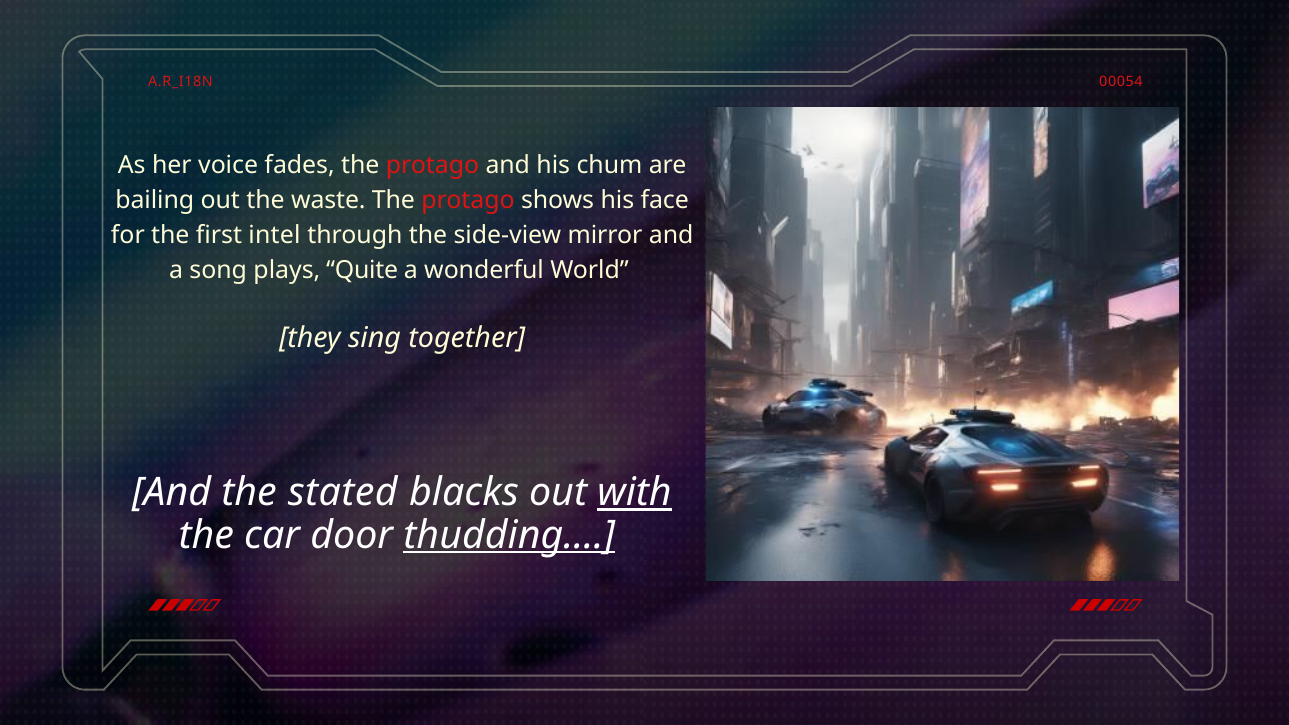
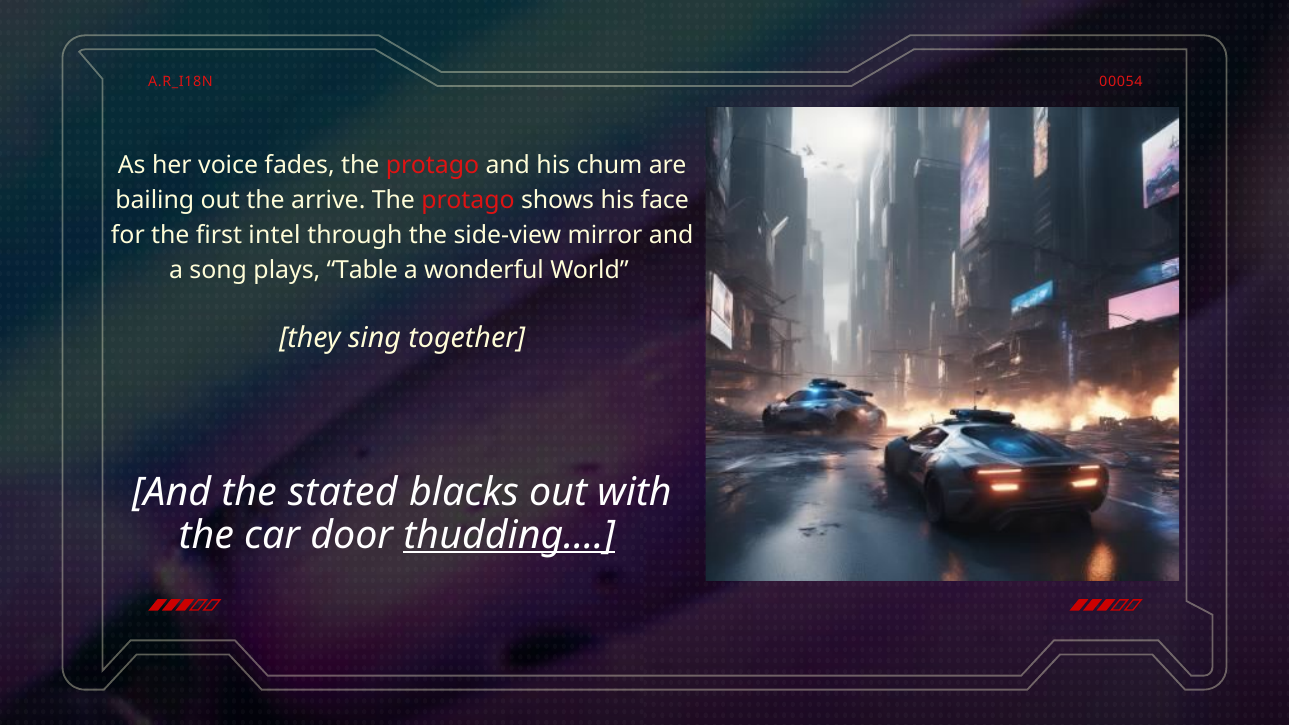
waste: waste -> arrive (328, 201)
Quite: Quite -> Table (362, 270)
with underline: present -> none (635, 493)
